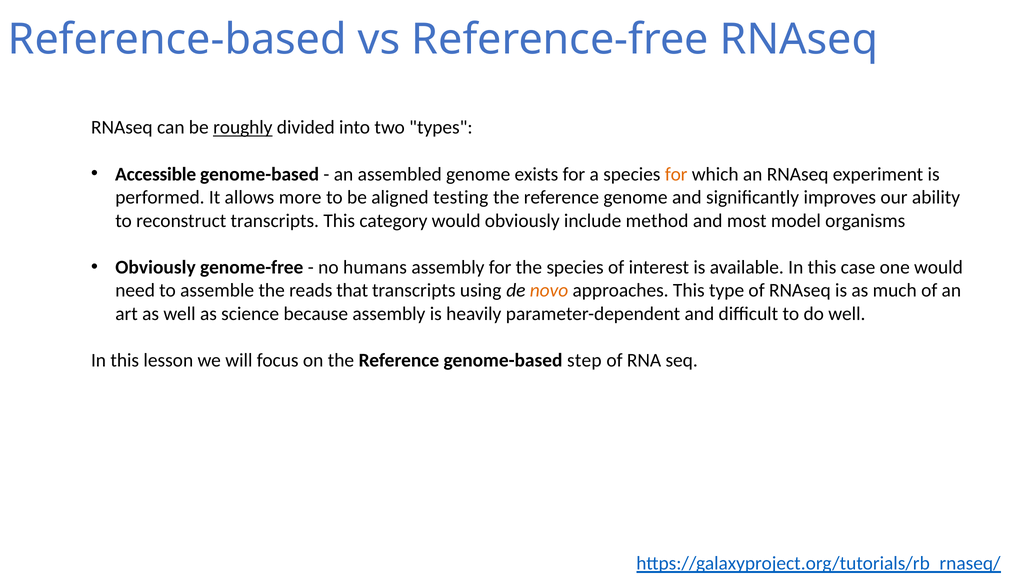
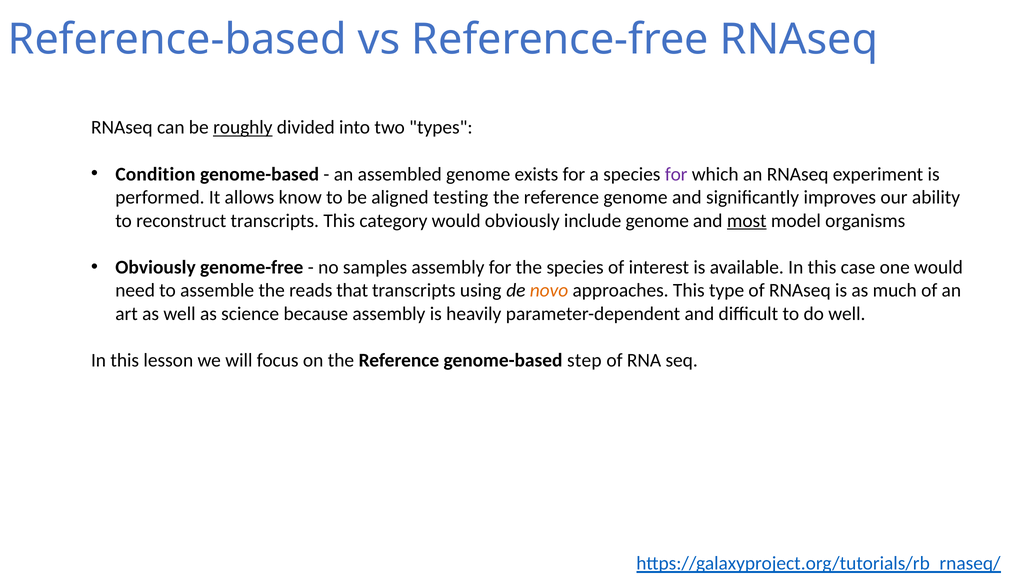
Accessible: Accessible -> Condition (155, 174)
for colour: orange -> purple (676, 174)
more: more -> know (300, 197)
include method: method -> genome (657, 221)
most underline: none -> present (747, 221)
humans: humans -> samples (375, 267)
